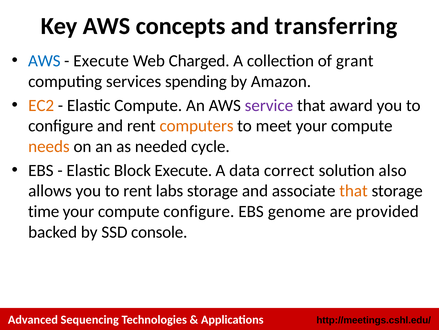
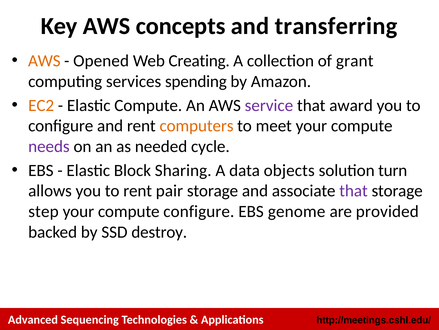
AWS colour: blue -> orange (44, 61)
Execute: Execute -> Opened (101, 61)
Charged: Charged -> Creating (199, 61)
needs colour: orange -> purple (49, 146)
Block Execute: Execute -> Sharing (183, 170)
correct: correct -> objects (289, 170)
also: also -> turn (393, 170)
labs: labs -> pair (169, 191)
that colour: orange -> purple (354, 191)
time: time -> step (43, 211)
console: console -> destroy (159, 232)
